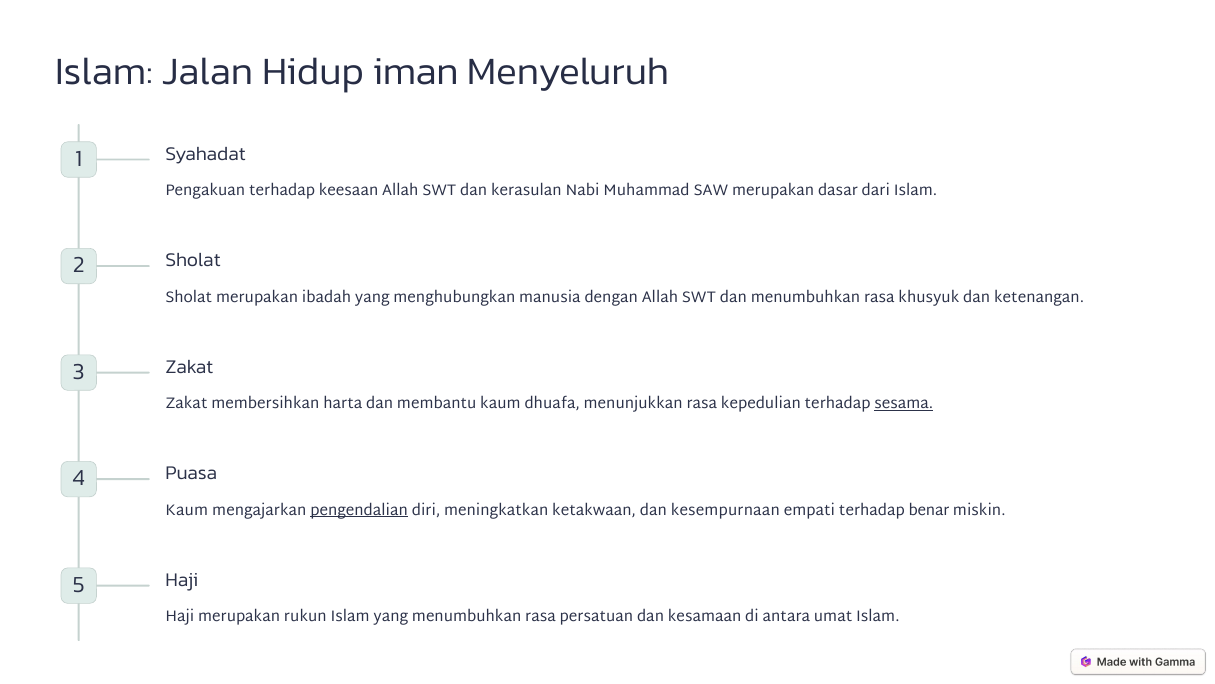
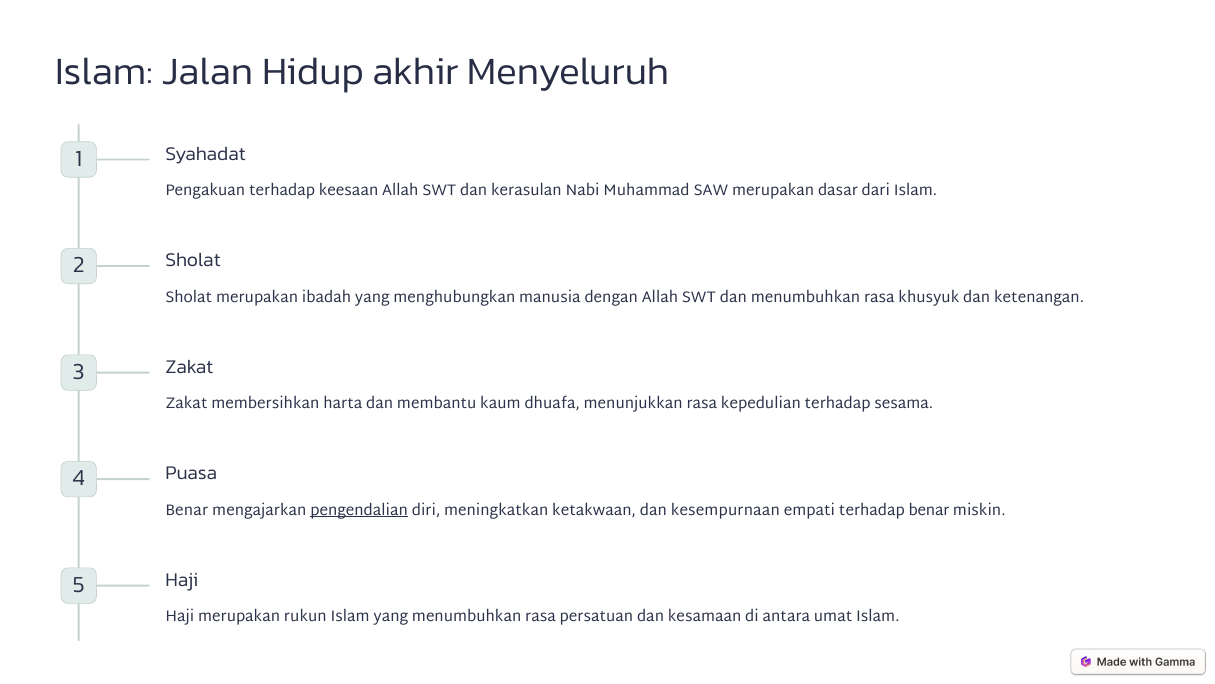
iman: iman -> akhir (416, 72)
sesama underline: present -> none (904, 403)
Kaum: Kaum -> Benar (187, 510)
